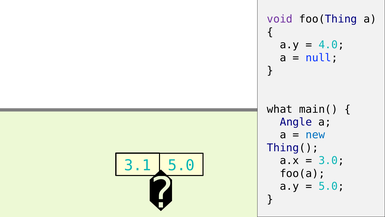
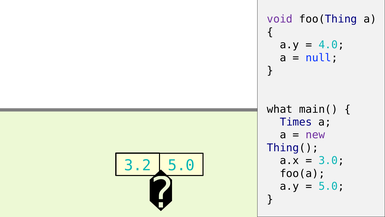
Angle: Angle -> Times (296, 122)
new colour: blue -> purple (315, 135)
3.1: 3.1 -> 3.2 (138, 165)
